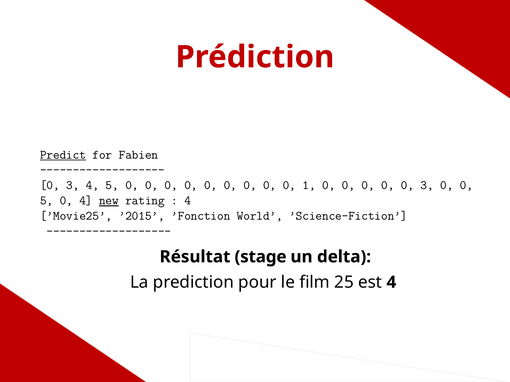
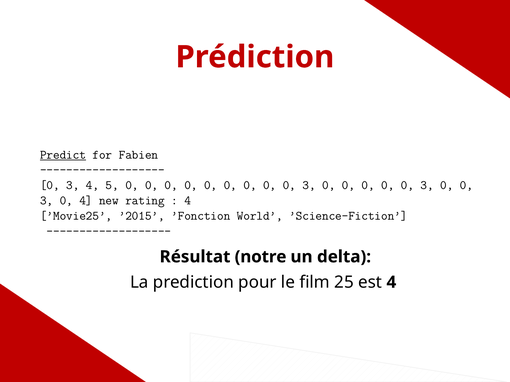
1: 1 -> 3 (309, 185)
5: 5 -> 3 (47, 201)
new underline: present -> none (109, 201)
stage: stage -> notre (261, 257)
